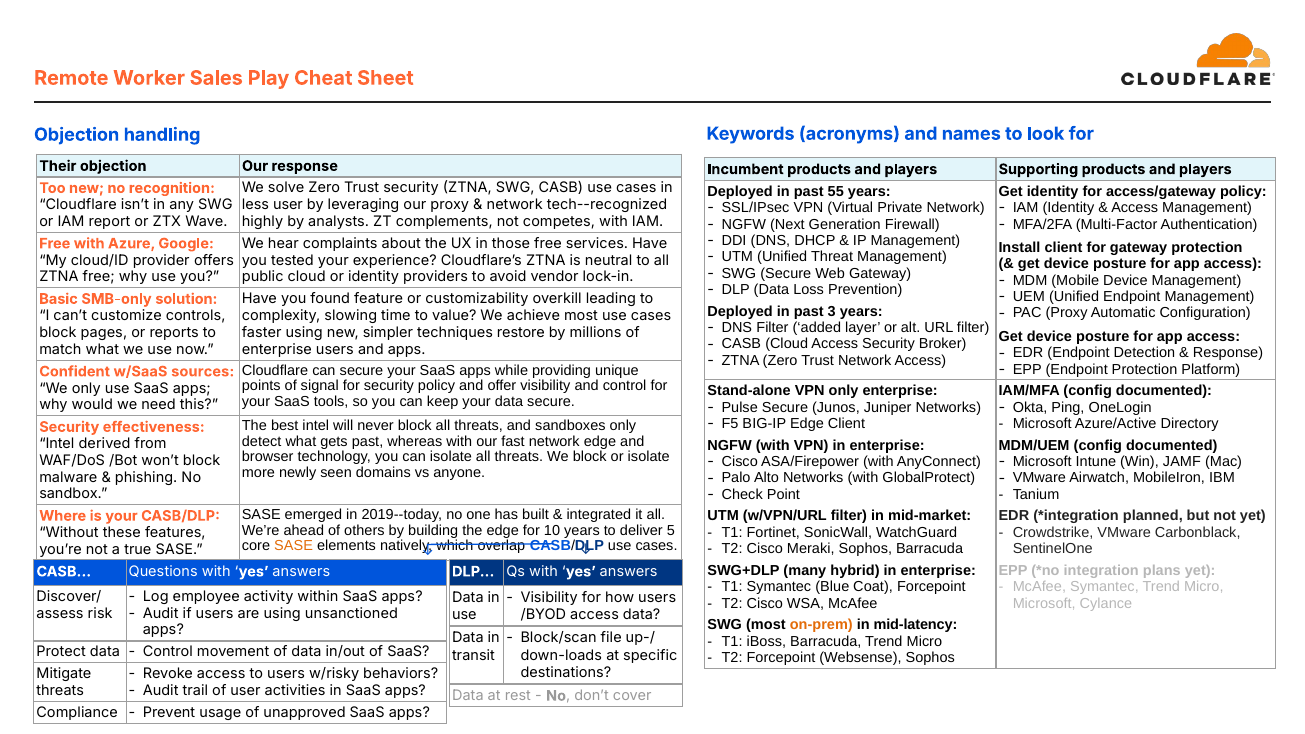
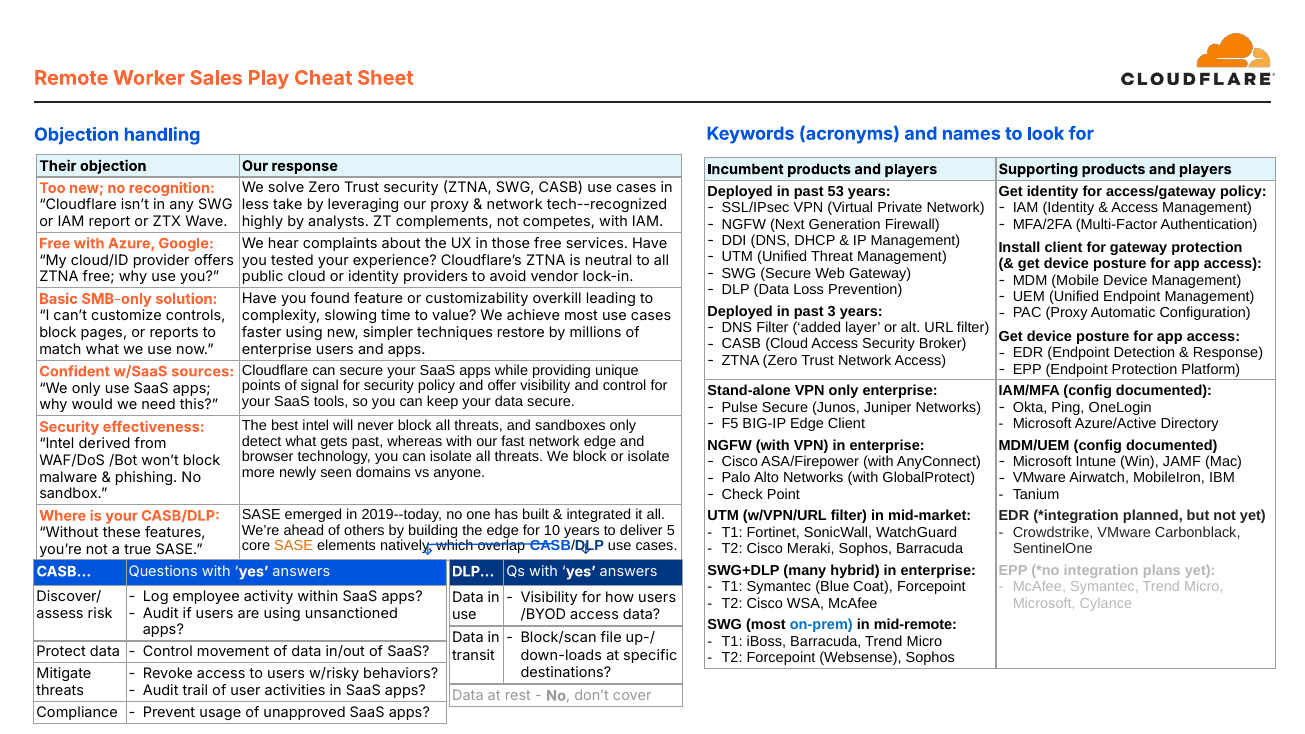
55: 55 -> 53 (836, 192)
less user: user -> take (288, 205)
on-prem colour: orange -> blue (821, 625)
mid-latency: mid-latency -> mid-remote (915, 625)
